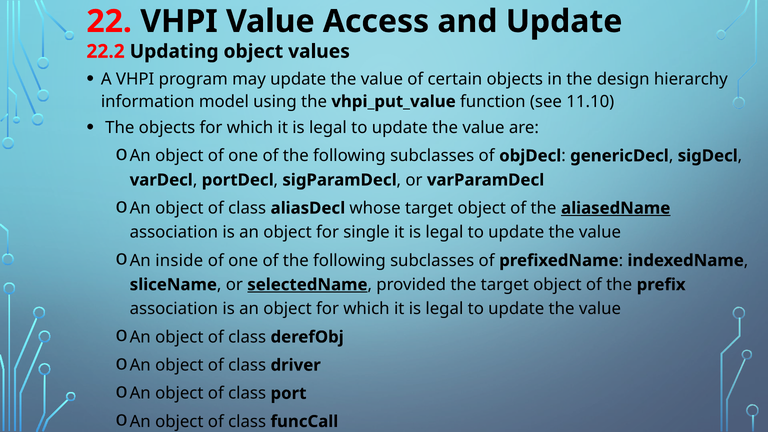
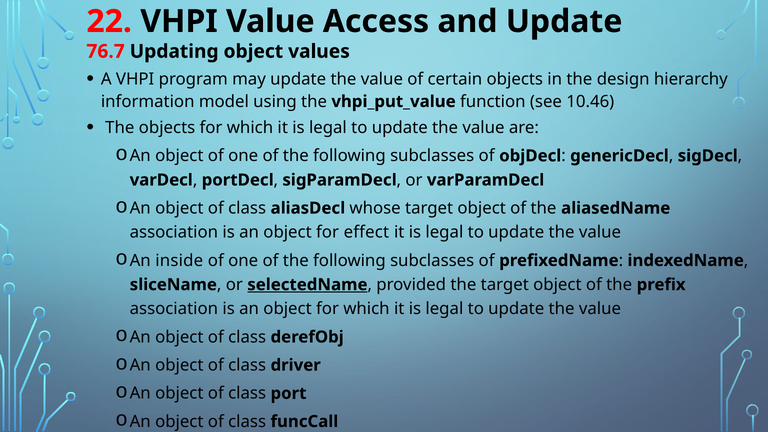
22.2: 22.2 -> 76.7 (106, 51)
11.10: 11.10 -> 10.46 (590, 102)
aliasedName underline: present -> none (616, 208)
single: single -> effect (366, 232)
